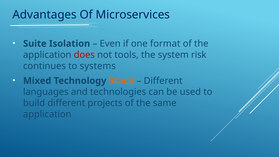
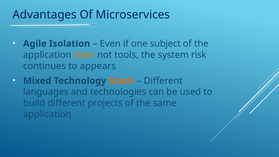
Suite: Suite -> Agile (35, 44)
format: format -> subject (165, 44)
does colour: red -> orange (84, 55)
systems: systems -> appears (98, 66)
